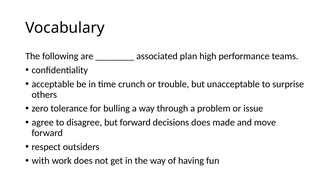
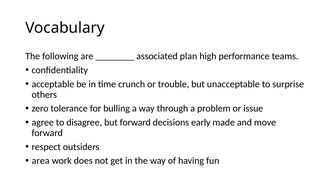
decisions does: does -> early (201, 123)
with: with -> area (41, 161)
